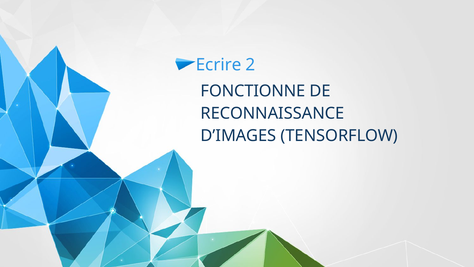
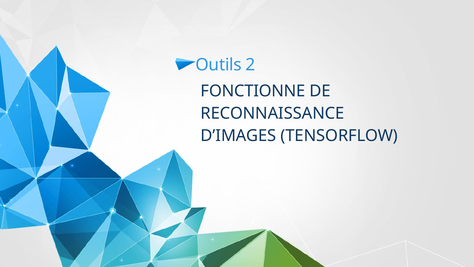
Ecrire: Ecrire -> Outils (219, 65)
